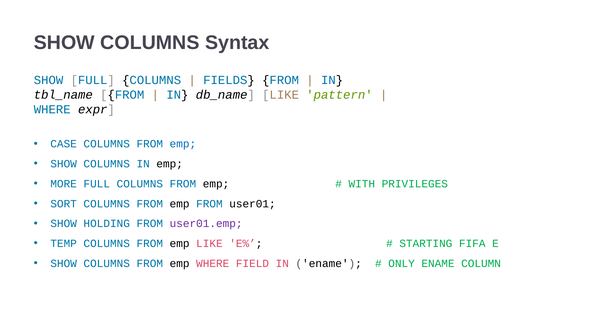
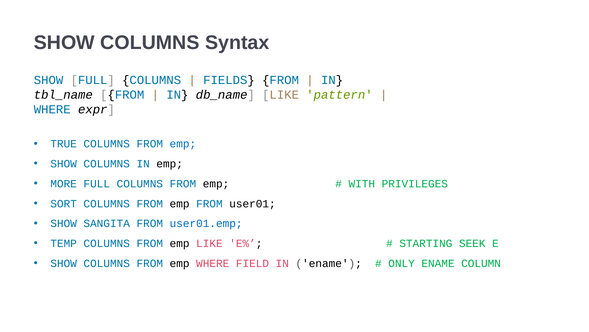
CASE: CASE -> TRUE (64, 144)
HOLDING: HOLDING -> SANGITA (107, 223)
user01.emp colour: purple -> blue (206, 223)
FIFA: FIFA -> SEEK (472, 243)
